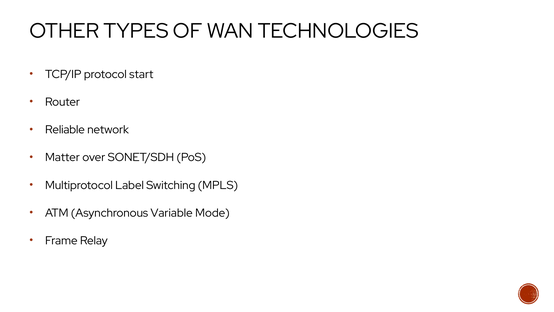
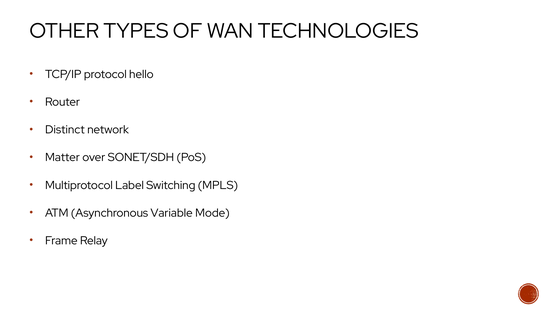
start: start -> hello (141, 74)
Reliable: Reliable -> Distinct (65, 130)
